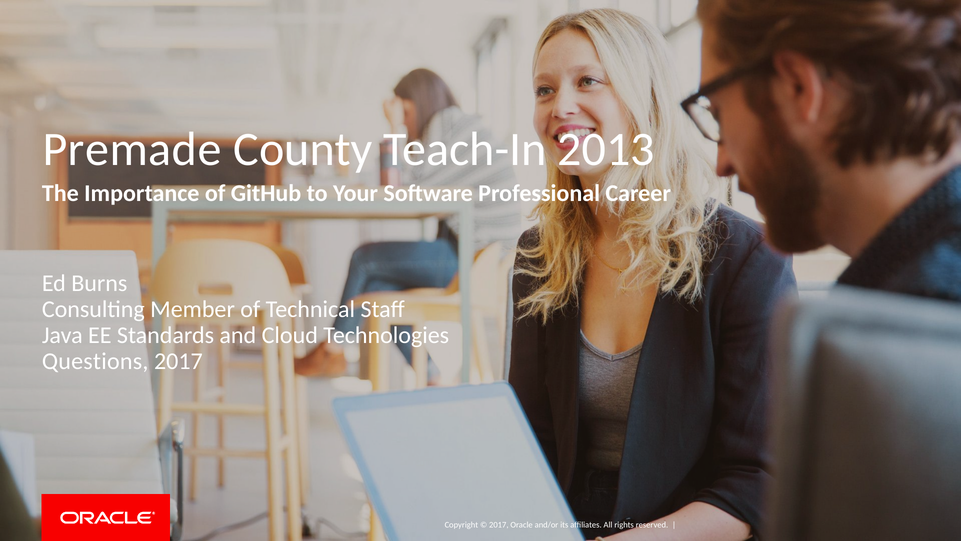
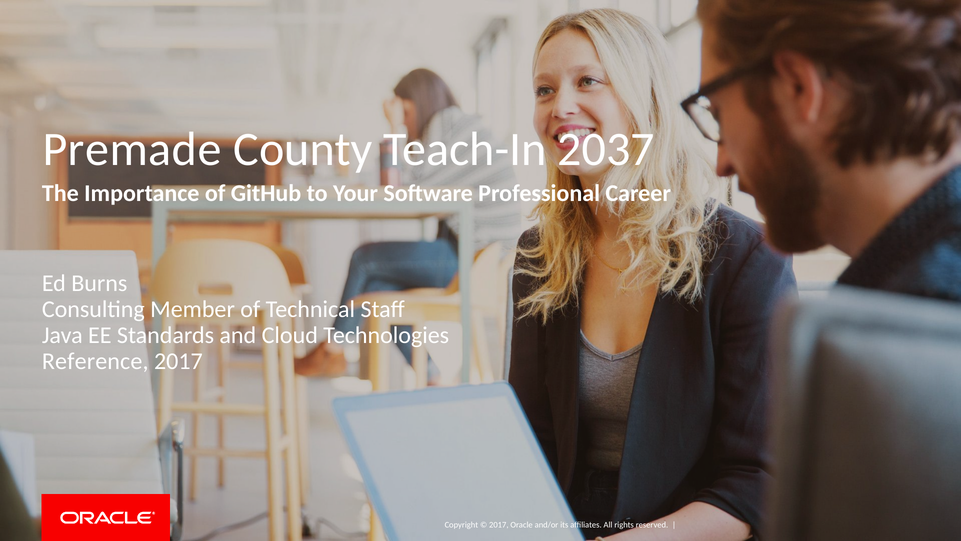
2013: 2013 -> 2037 (606, 149)
Questions: Questions -> Reference (95, 361)
